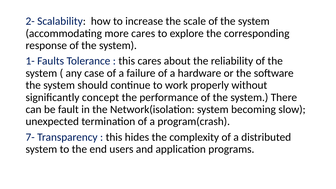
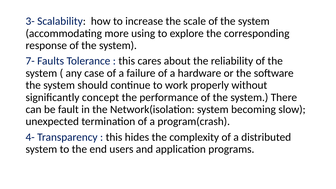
2-: 2- -> 3- (30, 21)
more cares: cares -> using (143, 33)
1-: 1- -> 7- (30, 61)
7-: 7- -> 4- (30, 137)
